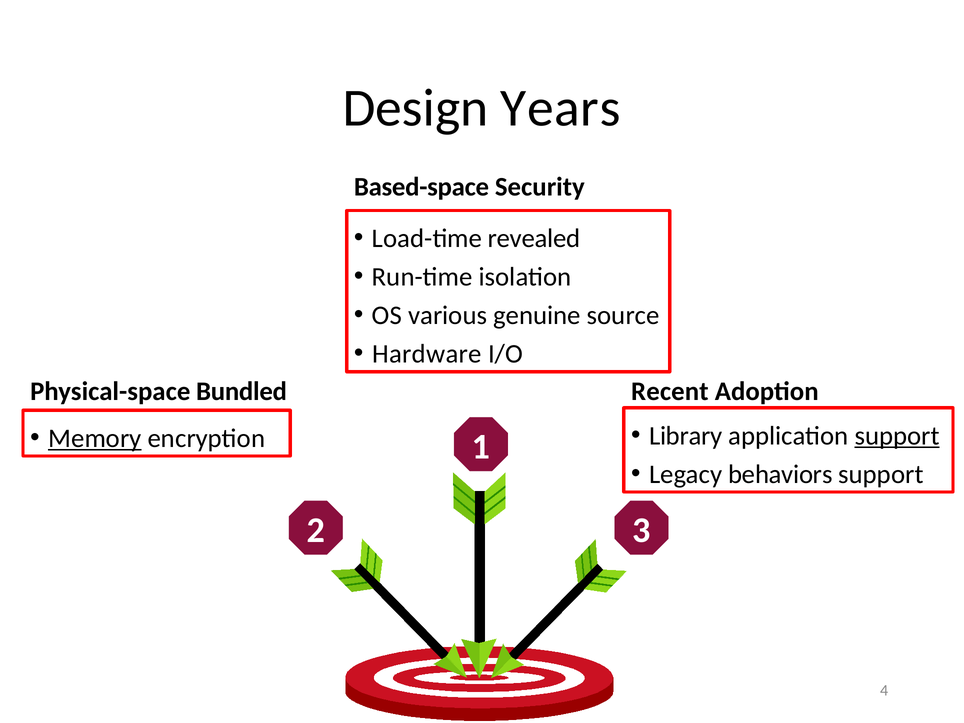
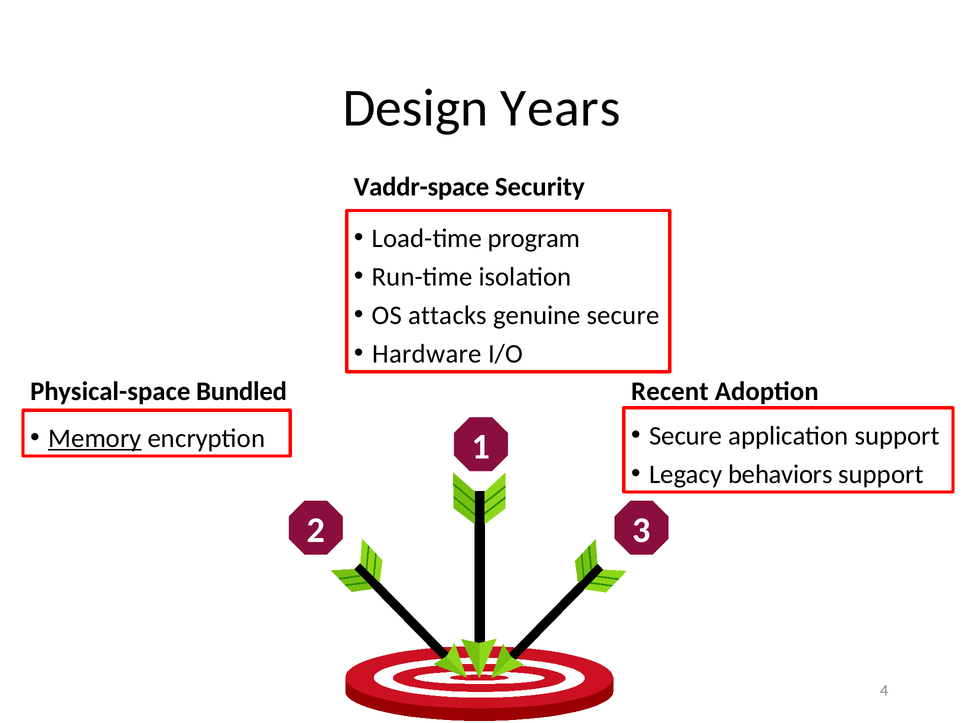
Based-space: Based-space -> Vaddr-space (421, 187)
revealed: revealed -> program (534, 238)
various: various -> attacks (448, 316)
genuine source: source -> secure (623, 316)
Library: Library -> Secure (686, 436)
support underline: present -> none (897, 436)
